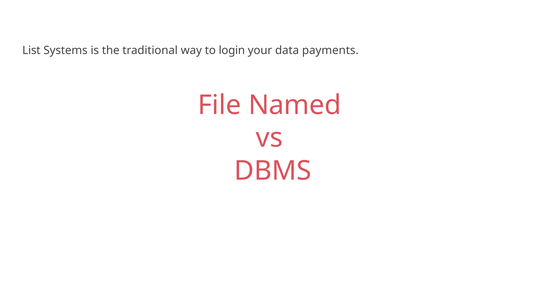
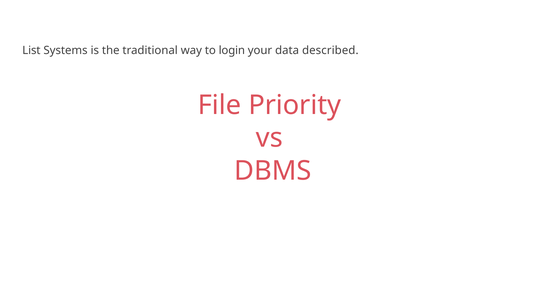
payments: payments -> described (330, 50)
Named: Named -> Priority (295, 105)
